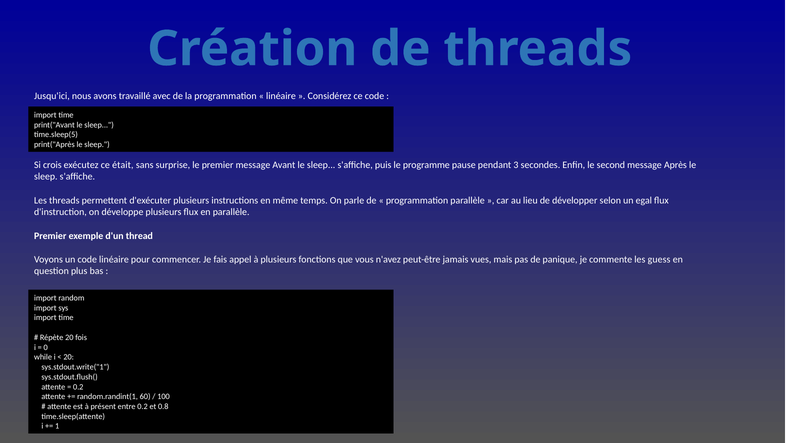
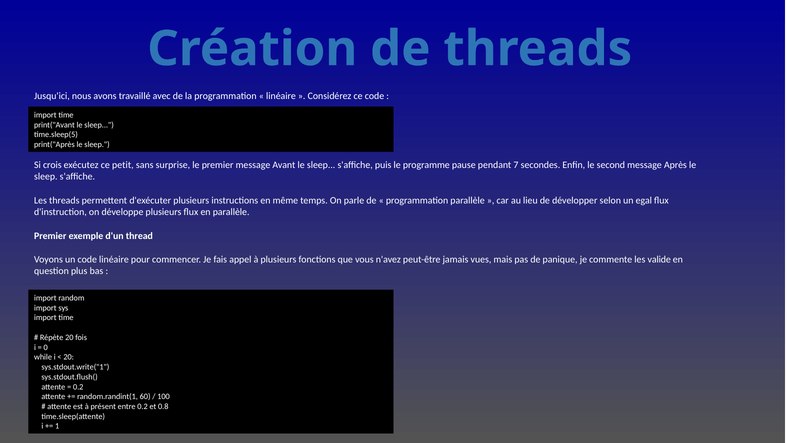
était: était -> petit (123, 165)
3: 3 -> 7 (516, 165)
guess: guess -> valide (659, 259)
